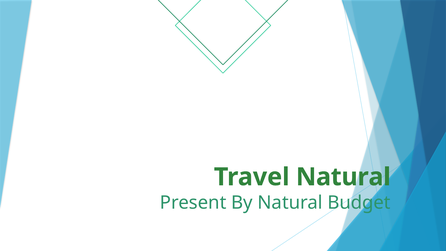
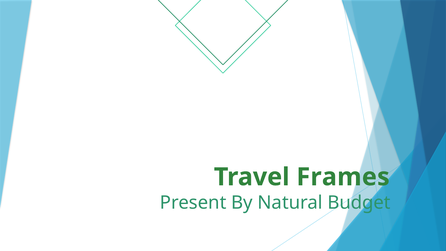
Travel Natural: Natural -> Frames (343, 177)
